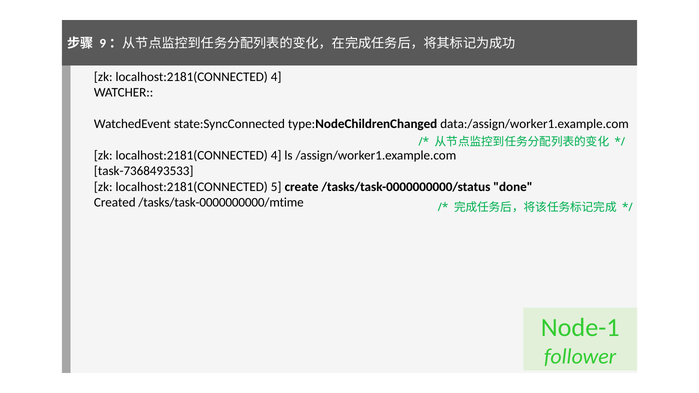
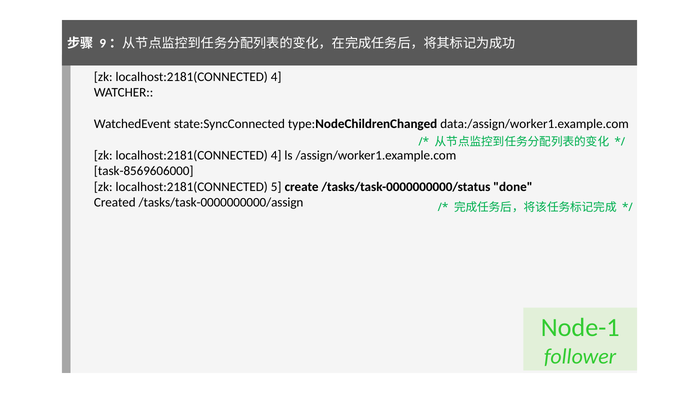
task-7368493533: task-7368493533 -> task-8569606000 (144, 171)
/tasks/task-0000000000/mtime: /tasks/task-0000000000/mtime -> /tasks/task-0000000000/assign (221, 203)
